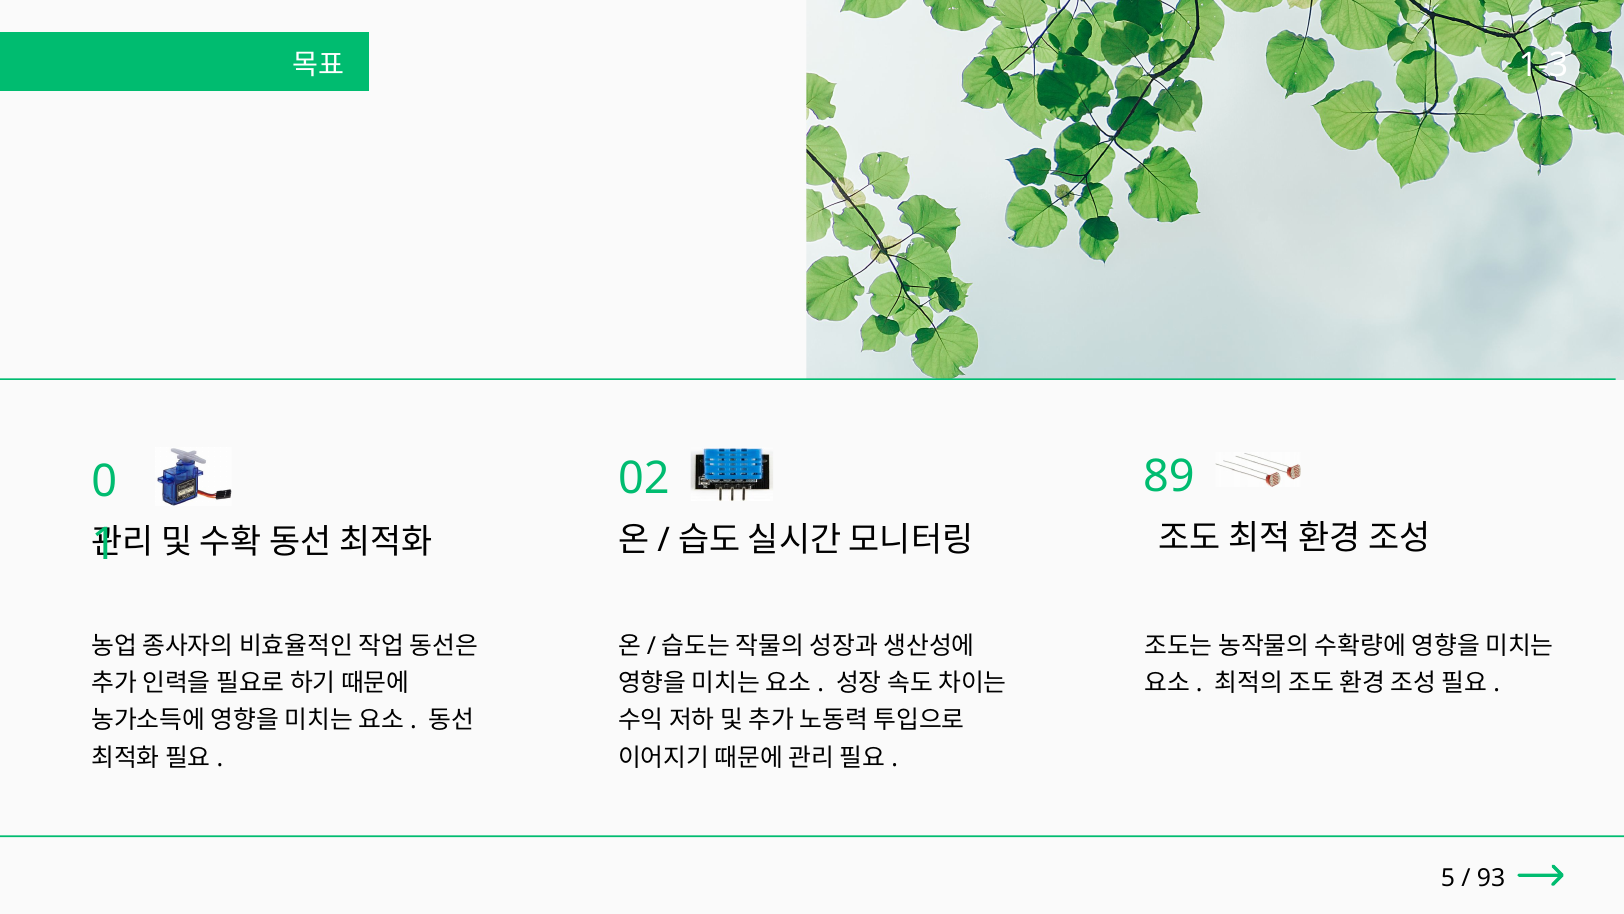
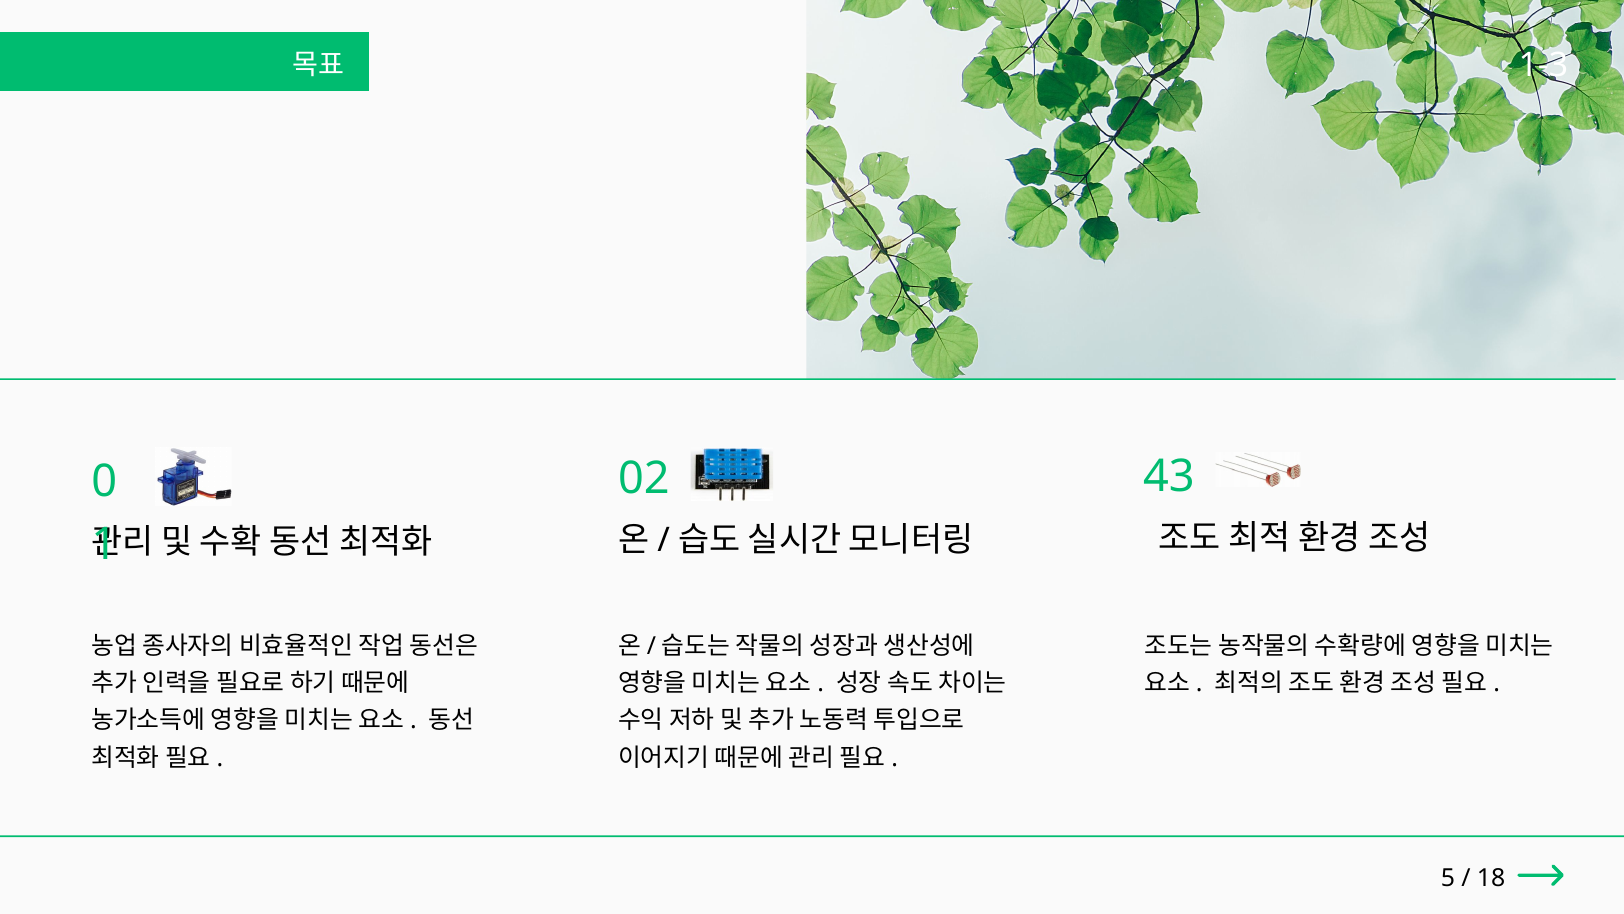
89: 89 -> 43 (1169, 476)
93: 93 -> 18 (1491, 878)
